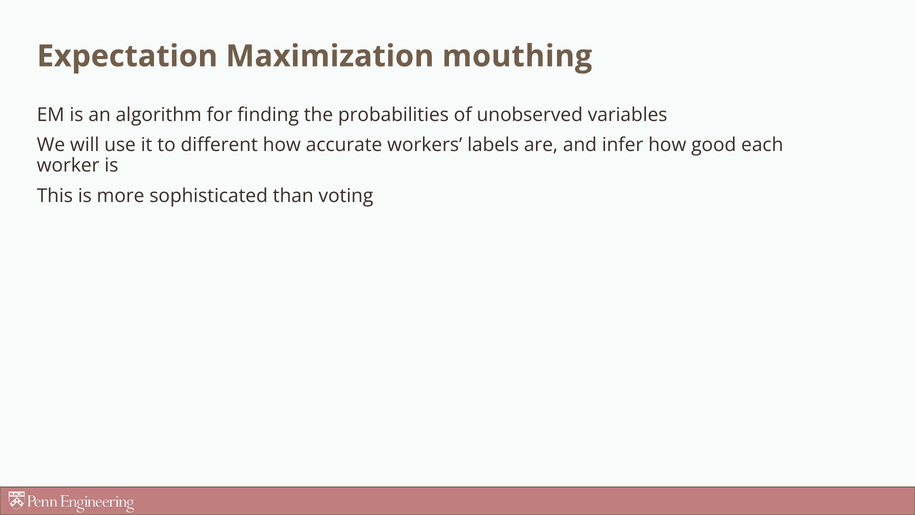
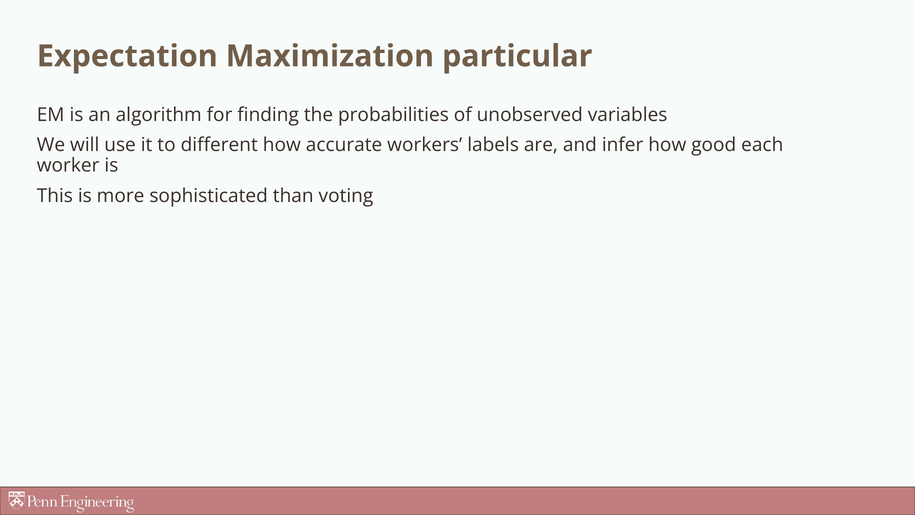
mouthing: mouthing -> particular (517, 56)
